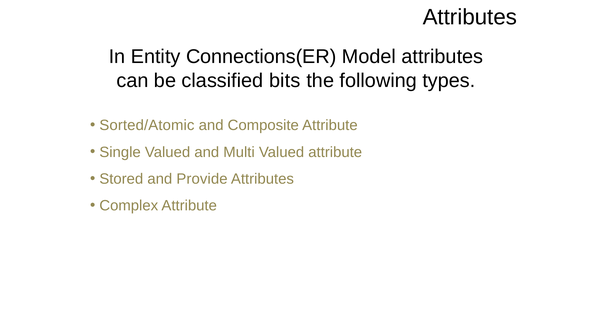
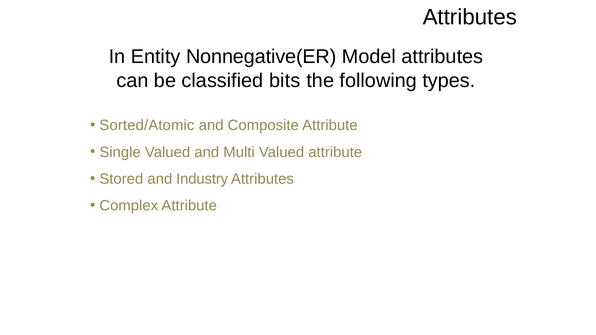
Connections(ER: Connections(ER -> Nonnegative(ER (261, 57)
Provide: Provide -> Industry (202, 179)
